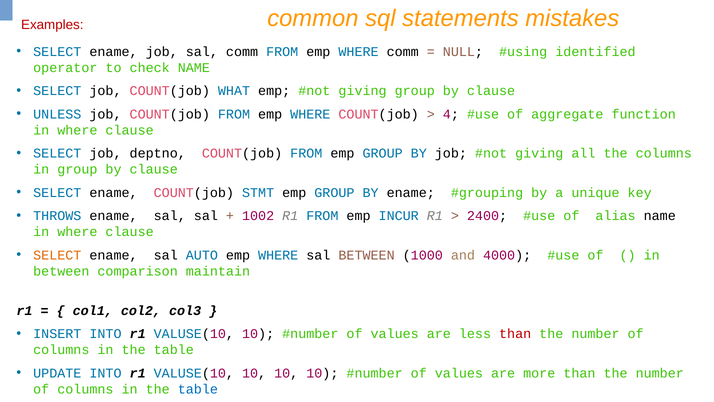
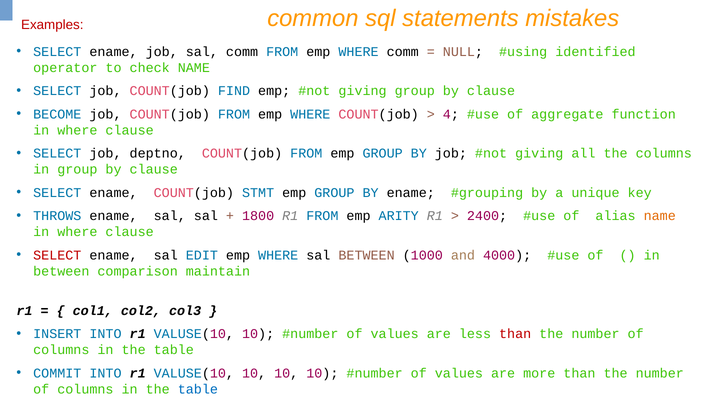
WHAT: WHAT -> FIND (234, 91)
UNLESS: UNLESS -> BECOME (57, 114)
1002: 1002 -> 1800 (258, 216)
INCUR: INCUR -> ARITY (399, 216)
name colour: black -> orange (660, 216)
SELECT colour: orange -> red (57, 255)
AUTO: AUTO -> EDIT (202, 255)
UPDATE: UPDATE -> COMMIT (57, 373)
